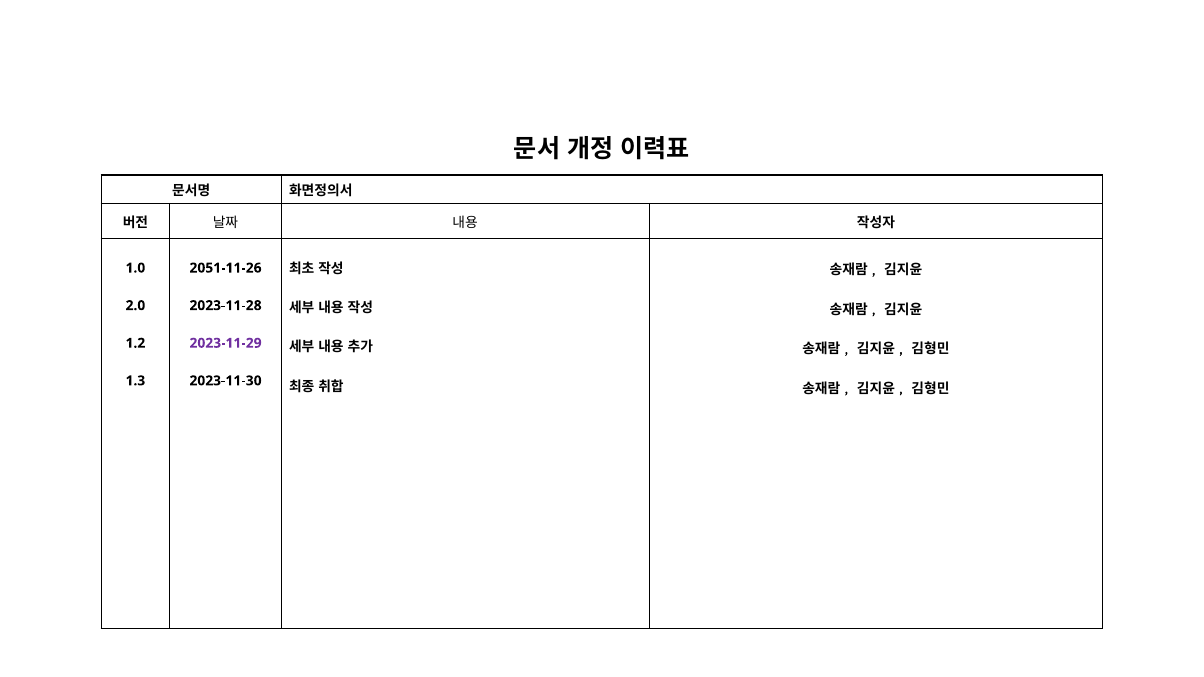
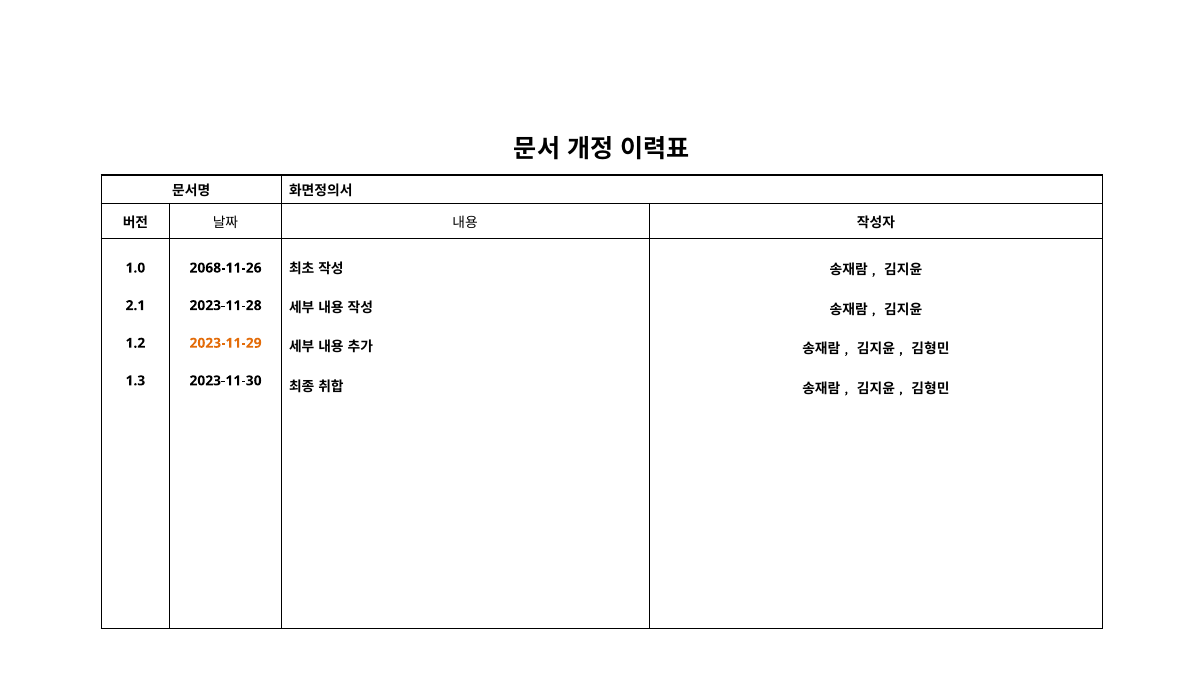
2051-11-26: 2051-11-26 -> 2068-11-26 (226, 268)
2.0: 2.0 -> 2.1 (135, 306)
2023-11-29 colour: purple -> orange (226, 343)
